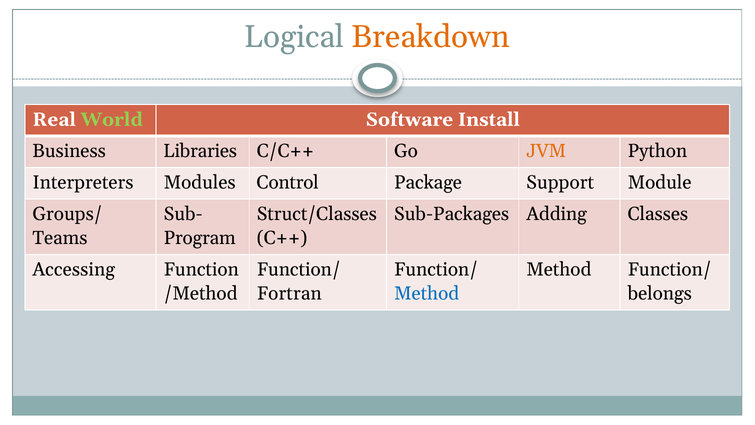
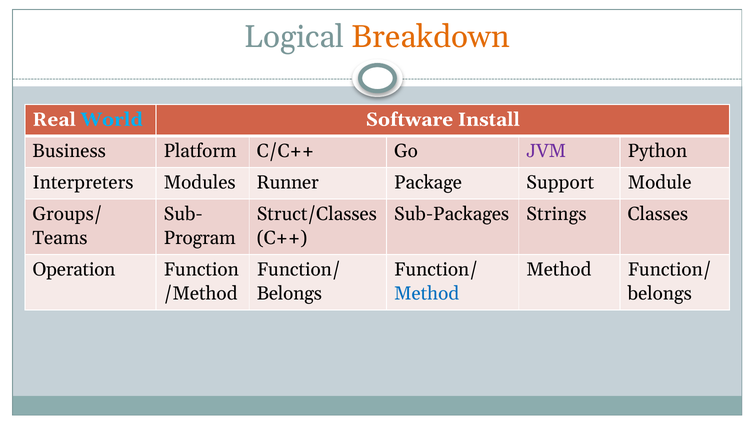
World colour: light green -> light blue (112, 119)
Libraries: Libraries -> Platform (200, 151)
JVM colour: orange -> purple (546, 151)
Control: Control -> Runner (288, 182)
Adding: Adding -> Strings (556, 214)
Accessing: Accessing -> Operation (74, 269)
Fortran: Fortran -> Belongs (289, 293)
